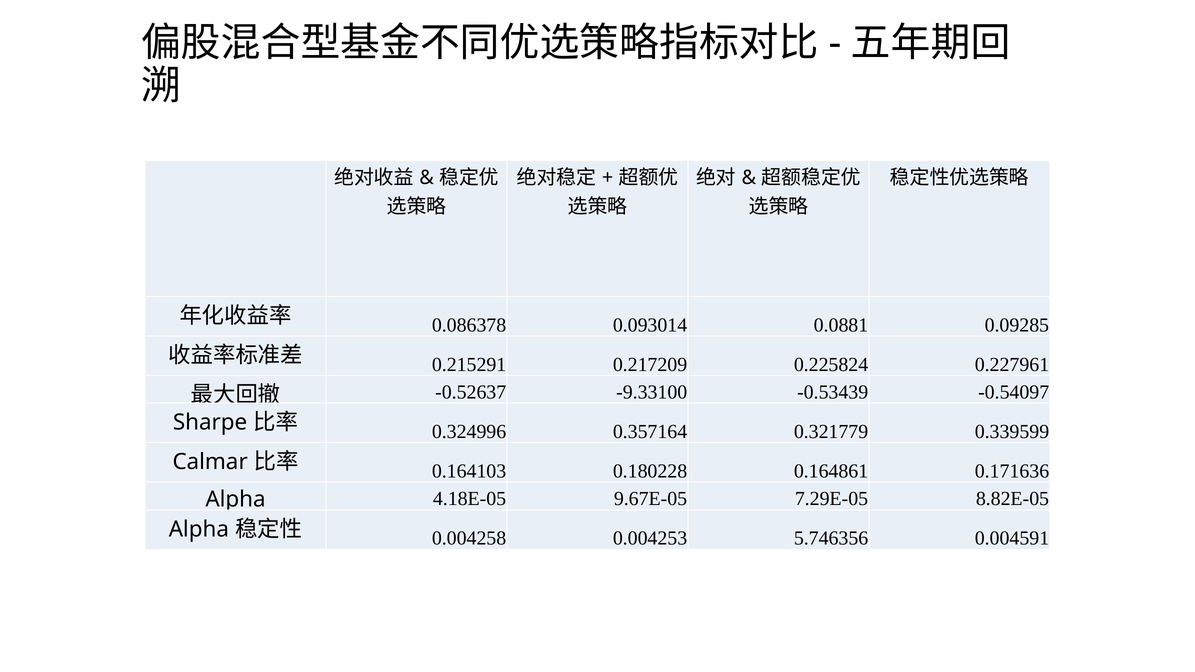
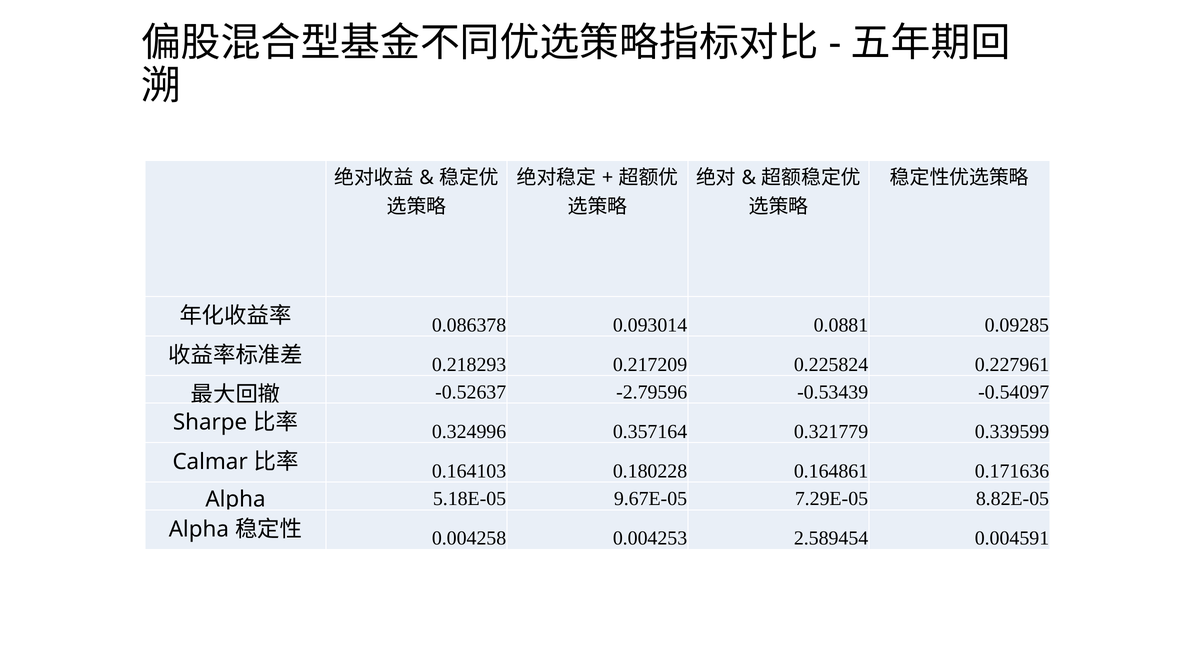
0.215291: 0.215291 -> 0.218293 (469, 365)
-9.33100: -9.33100 -> -2.79596 (652, 392)
4.18E-05: 4.18E-05 -> 5.18E-05 (470, 499)
5.746356: 5.746356 -> 2.589454 (831, 539)
